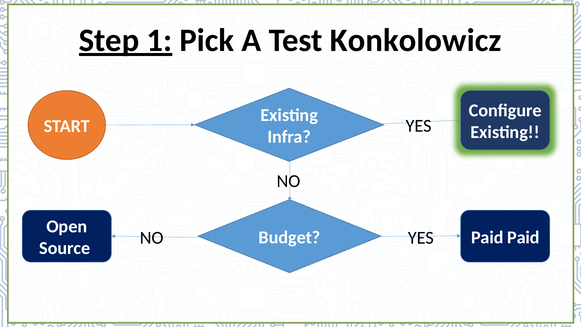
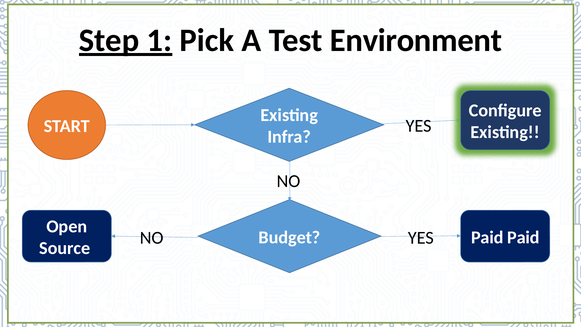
Konkolowicz: Konkolowicz -> Environment (416, 40)
